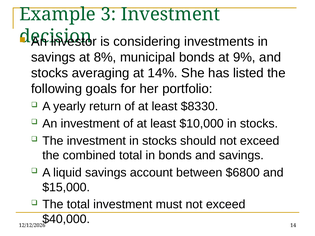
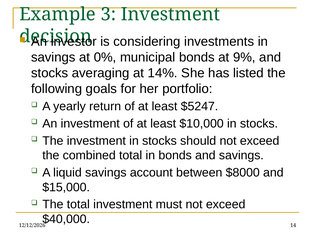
8%: 8% -> 0% (105, 57)
$8330: $8330 -> $5247 (199, 107)
$6800: $6800 -> $8000 (243, 173)
